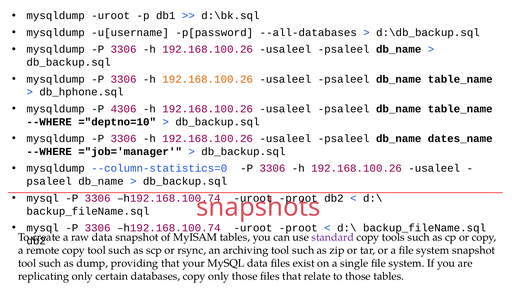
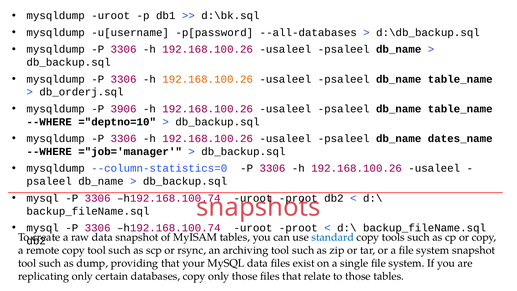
db_hphone.sql: db_hphone.sql -> db_orderj.sql (81, 92)
4306: 4306 -> 3906 (124, 109)
standard colour: purple -> blue (333, 237)
